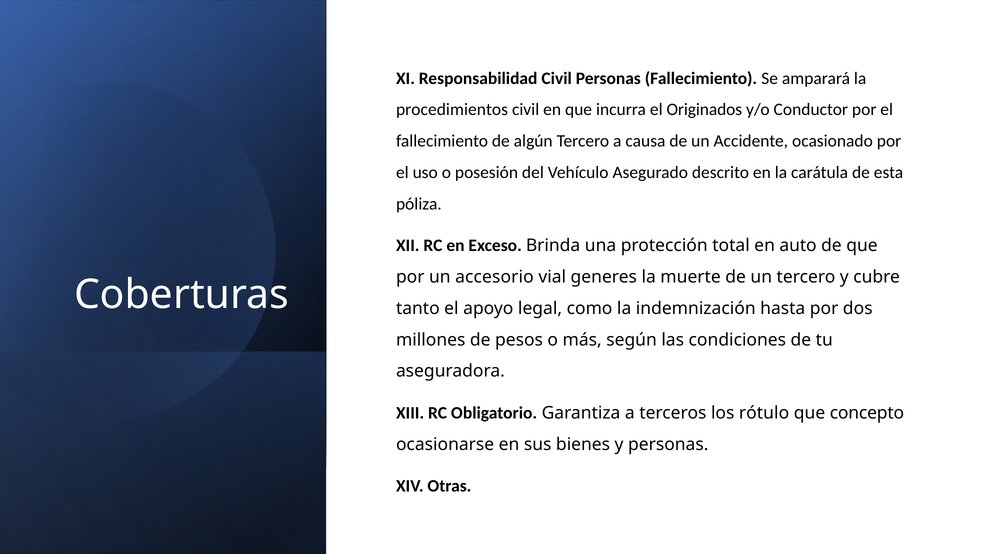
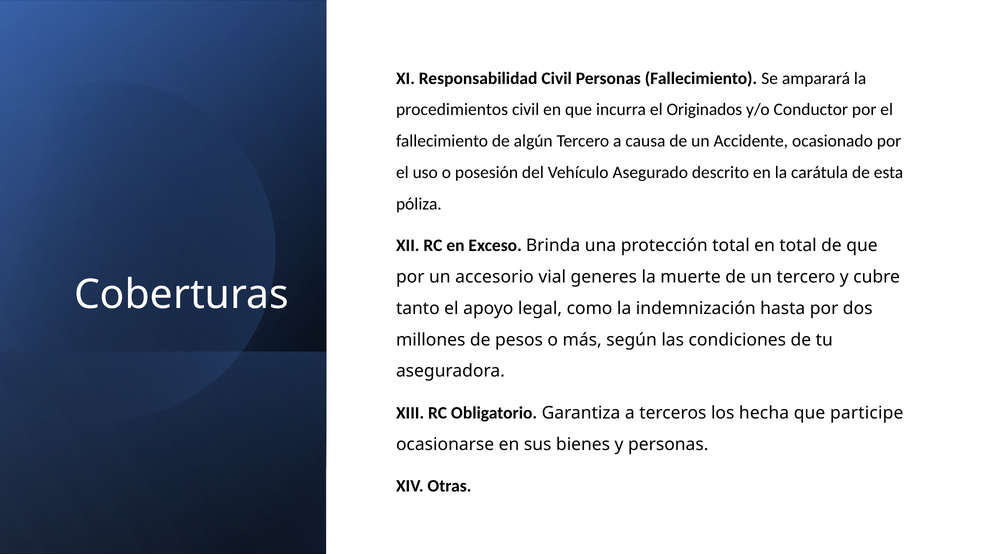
en auto: auto -> total (798, 246)
rótulo: rótulo -> hecha (764, 413)
concepto: concepto -> participe (867, 413)
